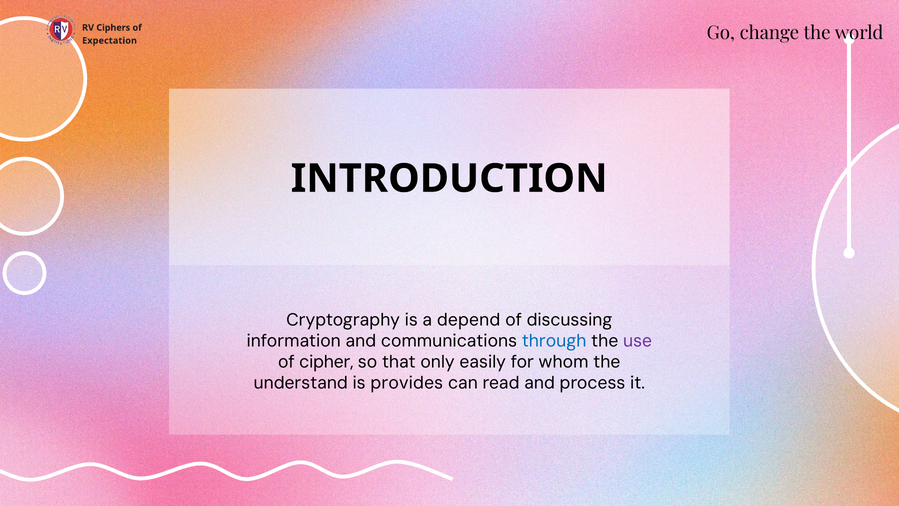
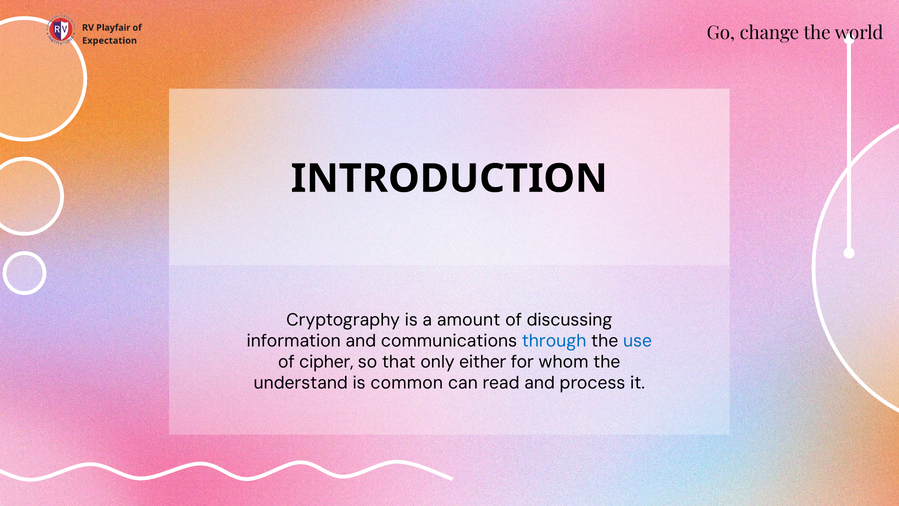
Ciphers: Ciphers -> Playfair (113, 28)
depend: depend -> amount (469, 320)
use colour: purple -> blue (638, 341)
easily: easily -> either (483, 362)
provides: provides -> common (407, 383)
